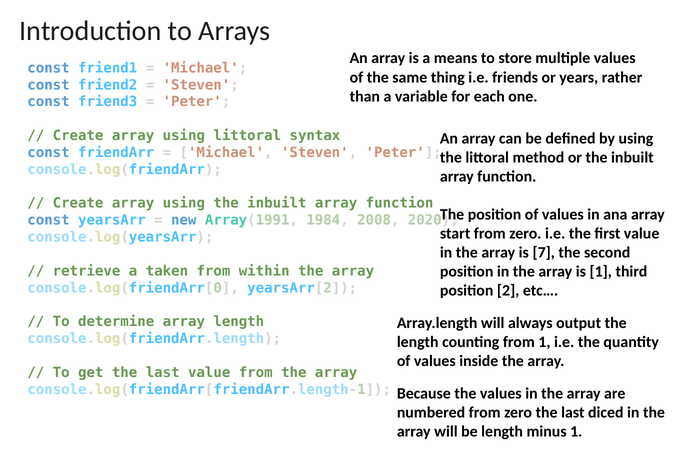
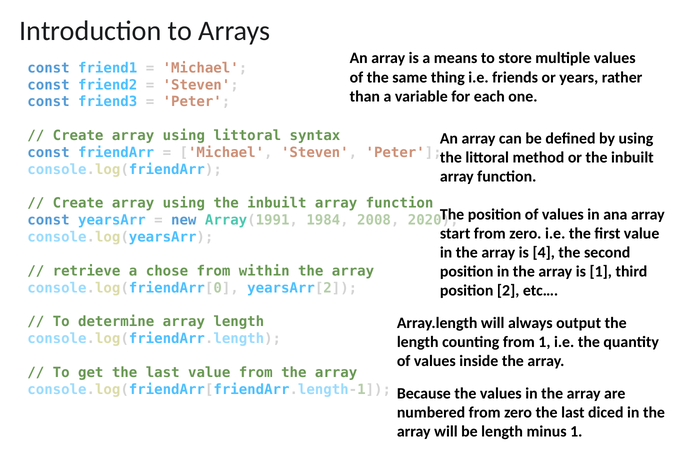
7: 7 -> 4 (544, 252)
taken: taken -> chose (167, 271)
